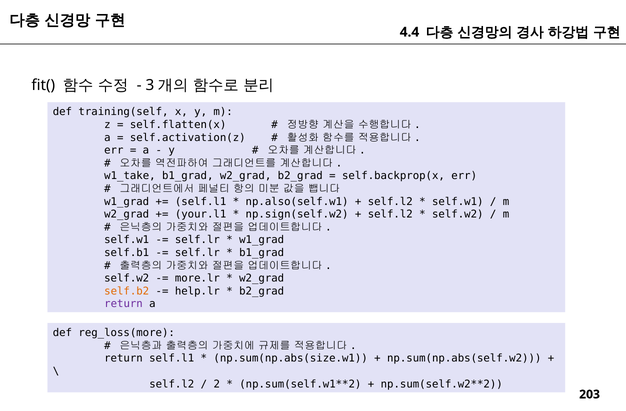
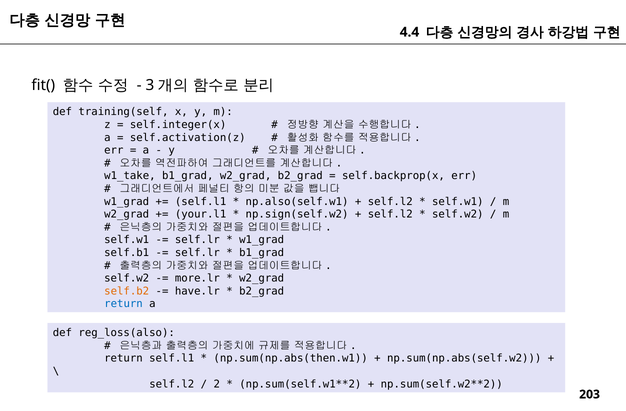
self.flatten(x: self.flatten(x -> self.integer(x (178, 125)
help.lr: help.lr -> have.lr (197, 291)
return colour: purple -> blue (123, 304)
reg_loss(more: reg_loss(more -> reg_loss(also (127, 333)
np.sum(np.abs(size.w1: np.sum(np.abs(size.w1 -> np.sum(np.abs(then.w1 (291, 359)
